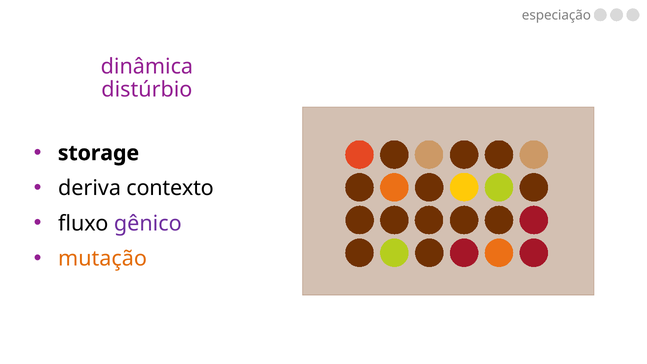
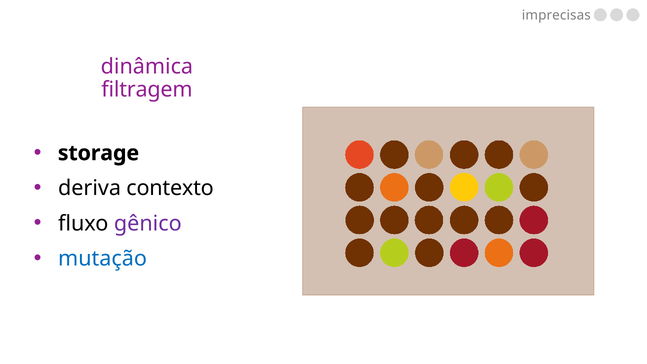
especiação: especiação -> imprecisas (556, 15)
distúrbio: distúrbio -> filtragem (147, 90)
mutação colour: orange -> blue (103, 258)
